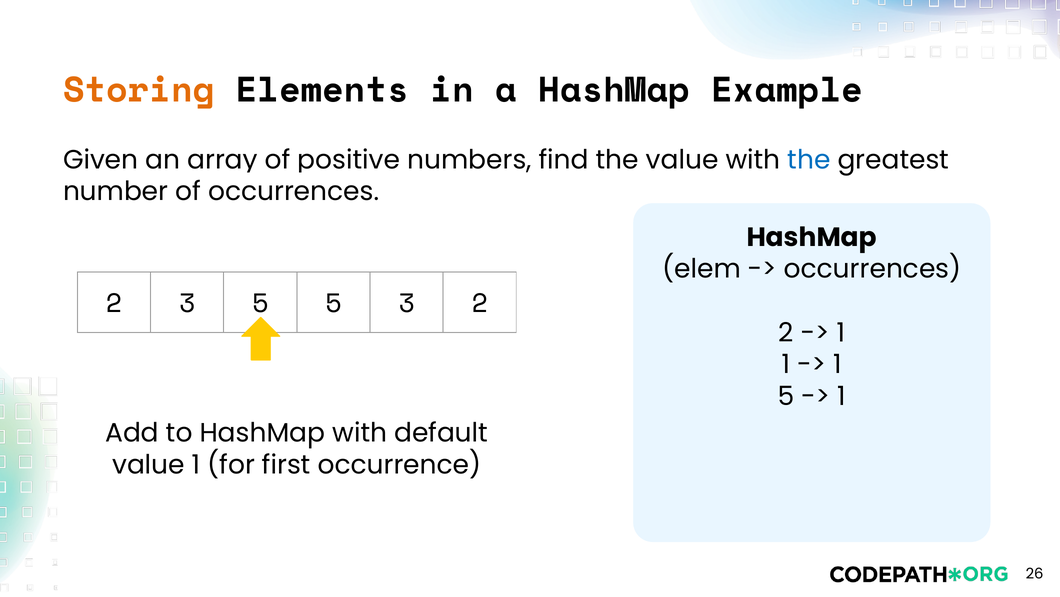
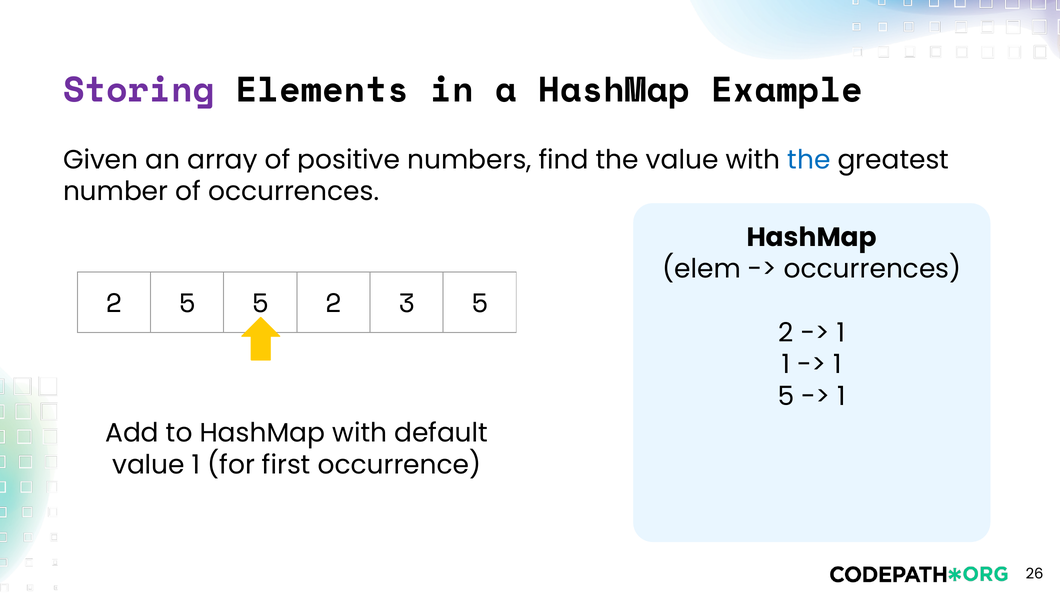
Storing colour: orange -> purple (139, 90)
2 3: 3 -> 5 (187, 303)
5: 5 -> 2 (333, 303)
3 2: 2 -> 5 (480, 303)
